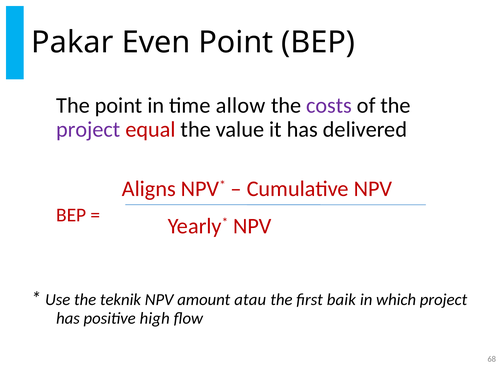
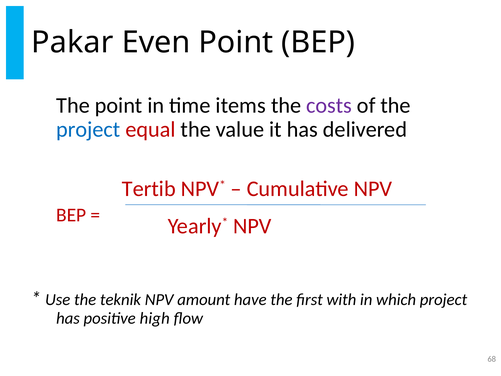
allow: allow -> items (241, 105)
project colour: purple -> blue (88, 129)
Aligns: Aligns -> Tertib (149, 189)
atau: atau -> have (250, 300)
baik: baik -> with (341, 300)
